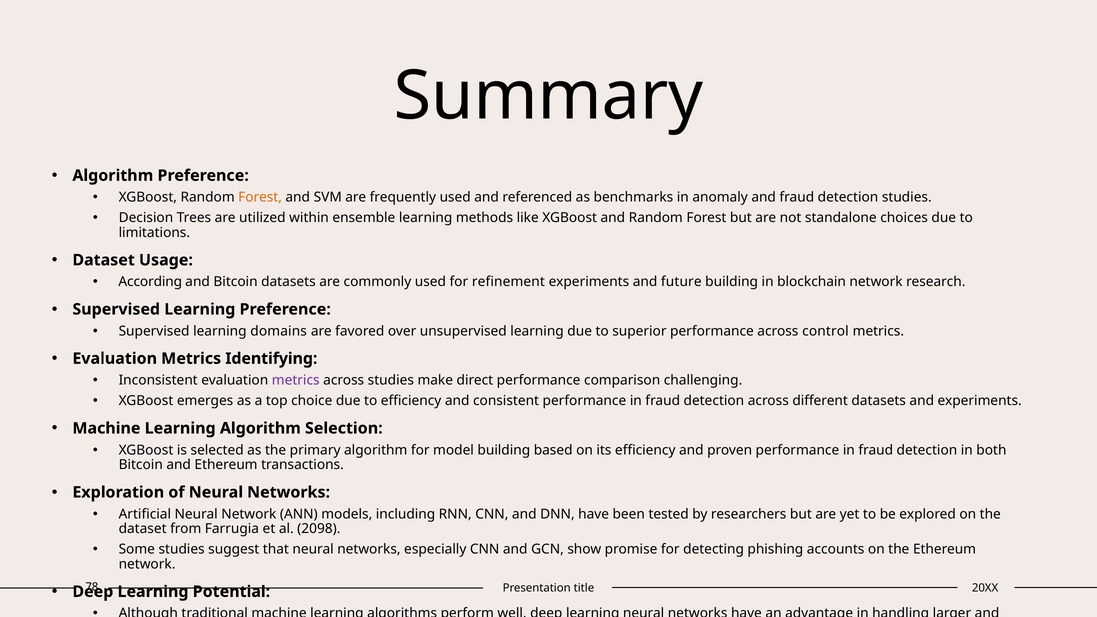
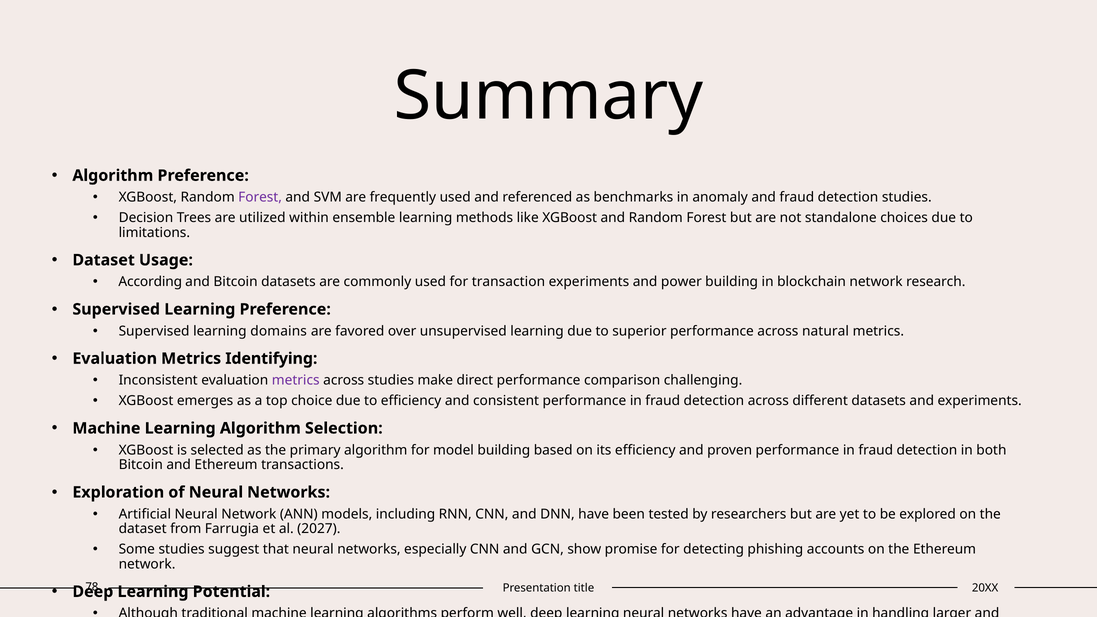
Forest colour: orange -> purple (260, 197)
refinement: refinement -> transaction (508, 282)
future: future -> power (681, 282)
control: control -> natural (825, 331)
2098: 2098 -> 2027 (319, 529)
